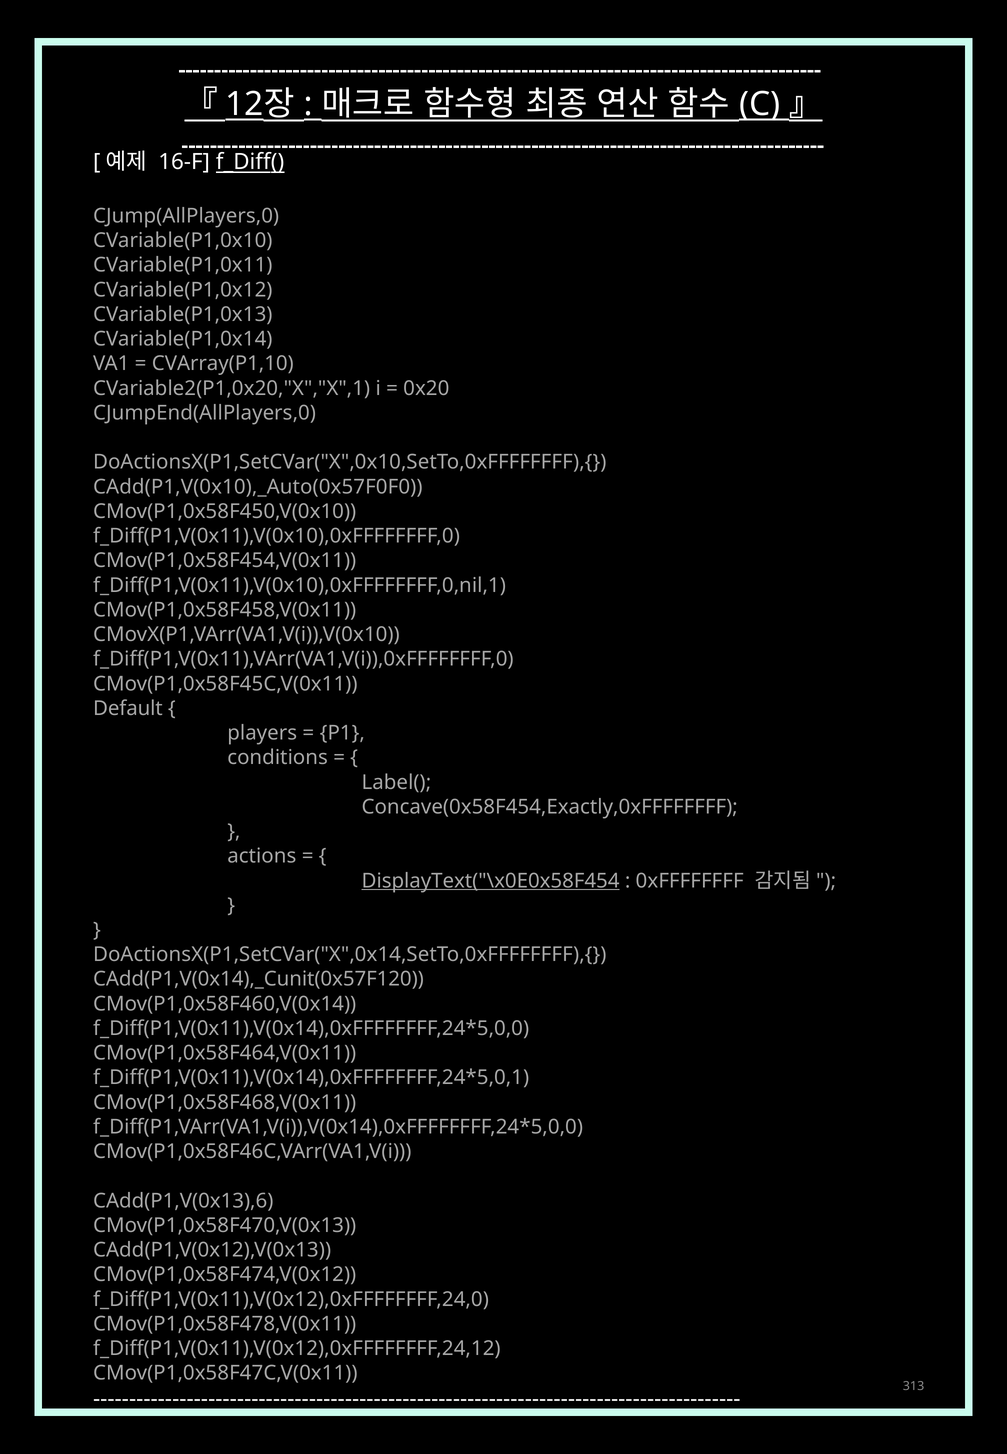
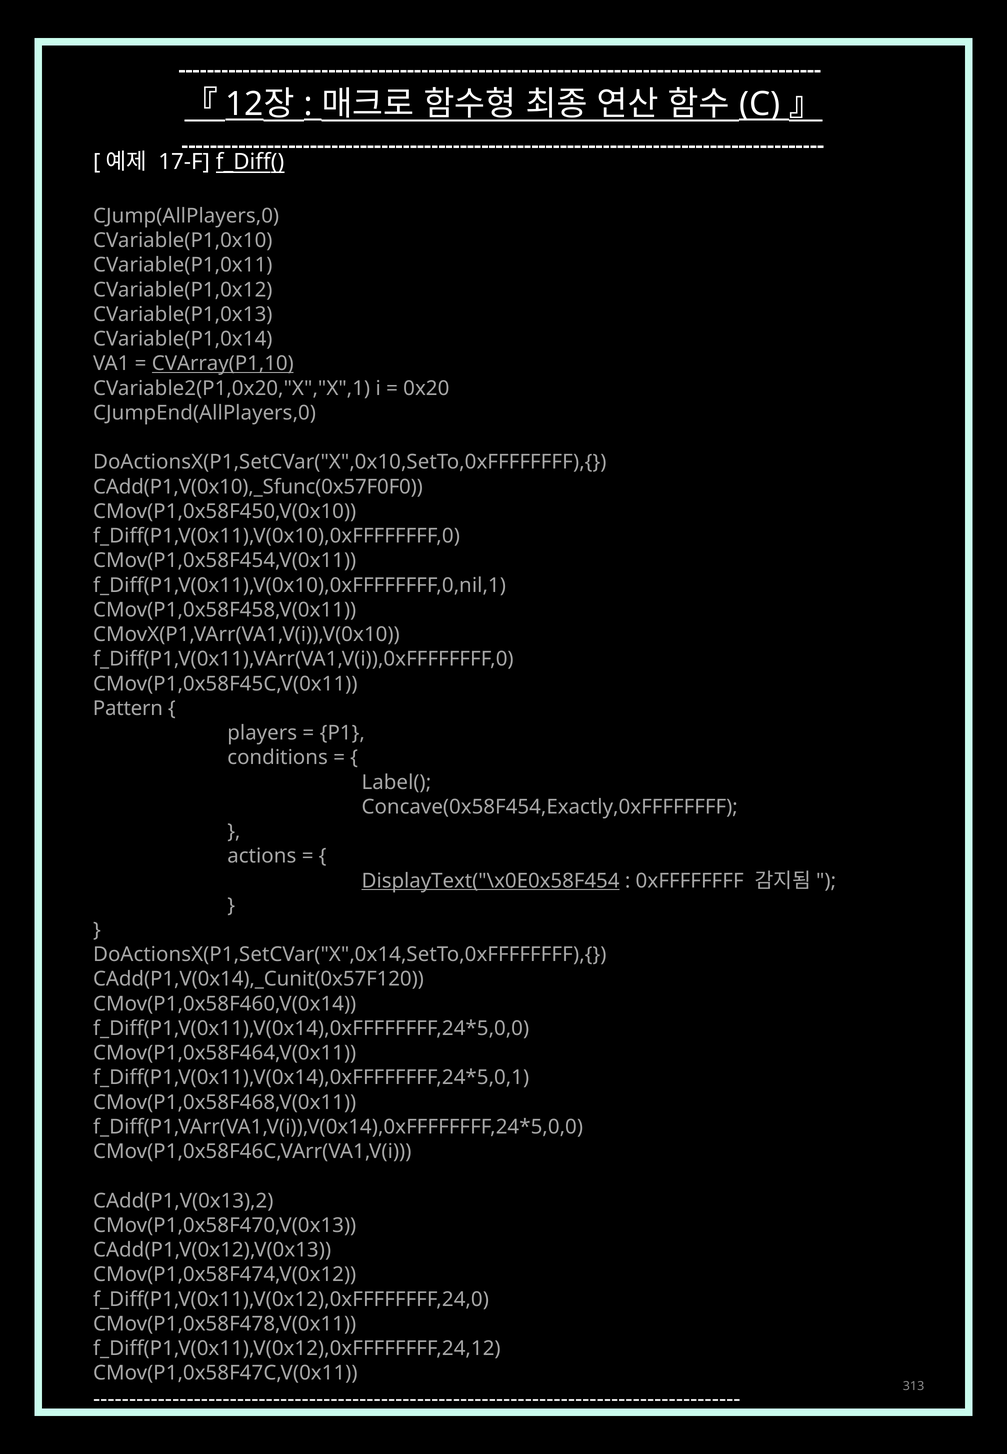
16-F: 16-F -> 17-F (184, 162)
CVArray(P1,10 underline: none -> present (223, 364)
CAdd(P1,V(0x10),_Auto(0x57F0F0: CAdd(P1,V(0x10),_Auto(0x57F0F0 -> CAdd(P1,V(0x10),_Sfunc(0x57F0F0 (258, 487)
Default: Default -> Pattern (128, 709)
CAdd(P1,V(0x13),6: CAdd(P1,V(0x13),6 -> CAdd(P1,V(0x13),2 (183, 1201)
